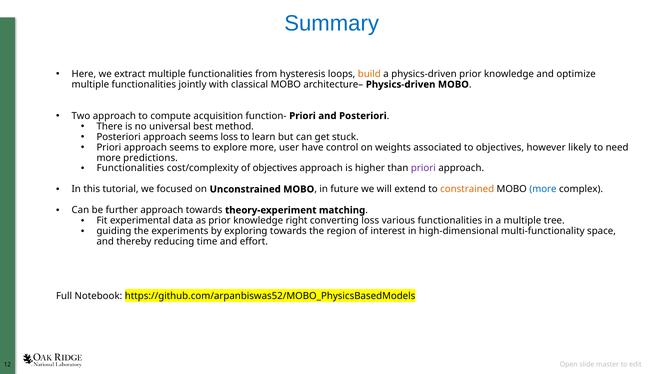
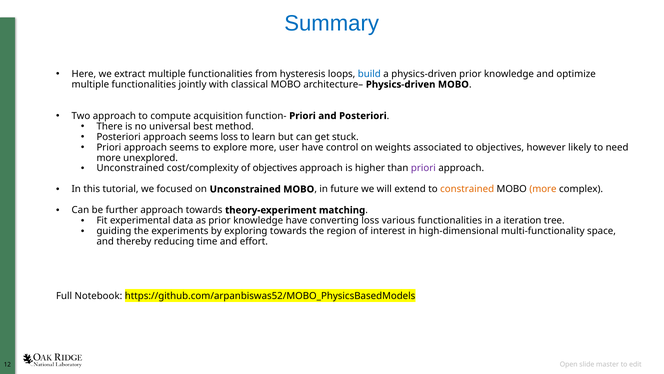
build colour: orange -> blue (369, 74)
predictions: predictions -> unexplored (151, 158)
Functionalities: Functionalities -> Unconstrained (130, 168)
more colour: blue -> orange (543, 189)
knowledge right: right -> have (297, 220)
a multiple: multiple -> iteration (522, 220)
